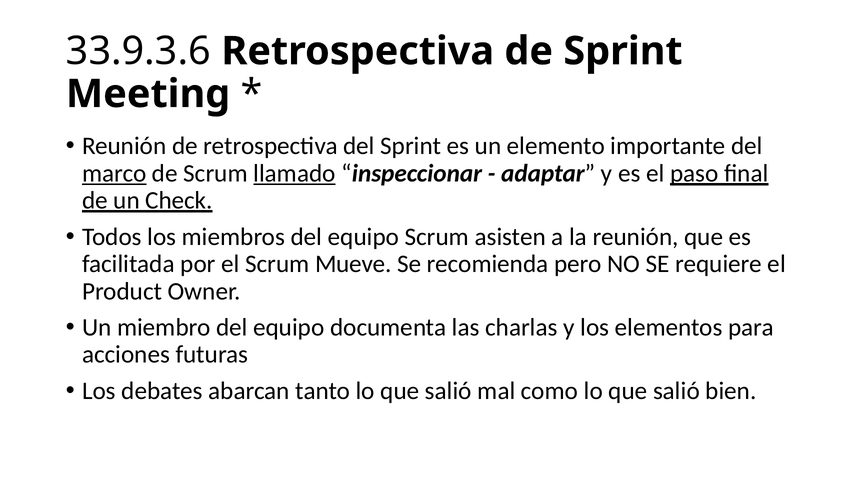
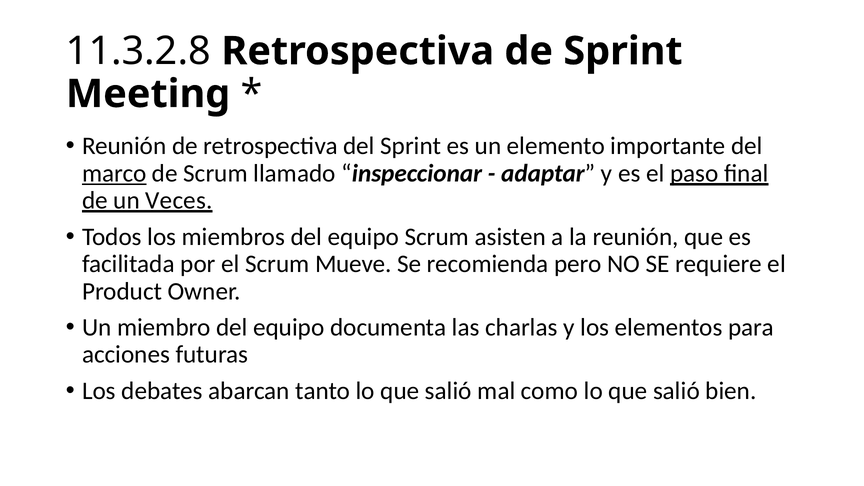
33.9.3.6: 33.9.3.6 -> 11.3.2.8 (138, 51)
llamado underline: present -> none (294, 173)
Check: Check -> Veces (179, 201)
